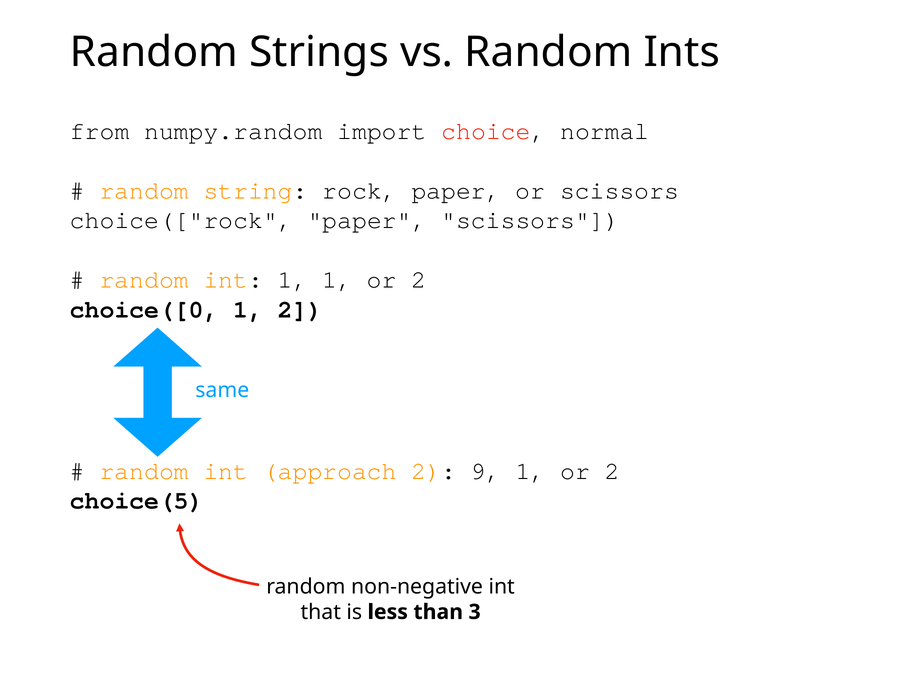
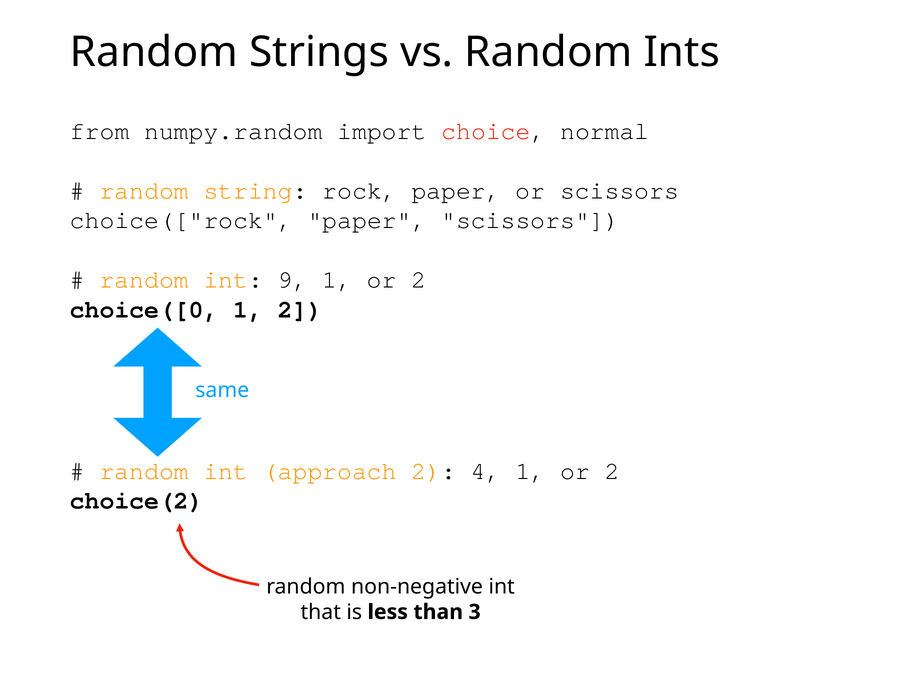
int 1: 1 -> 9 (293, 280)
9: 9 -> 4 (486, 471)
choice(5: choice(5 -> choice(2 (137, 501)
